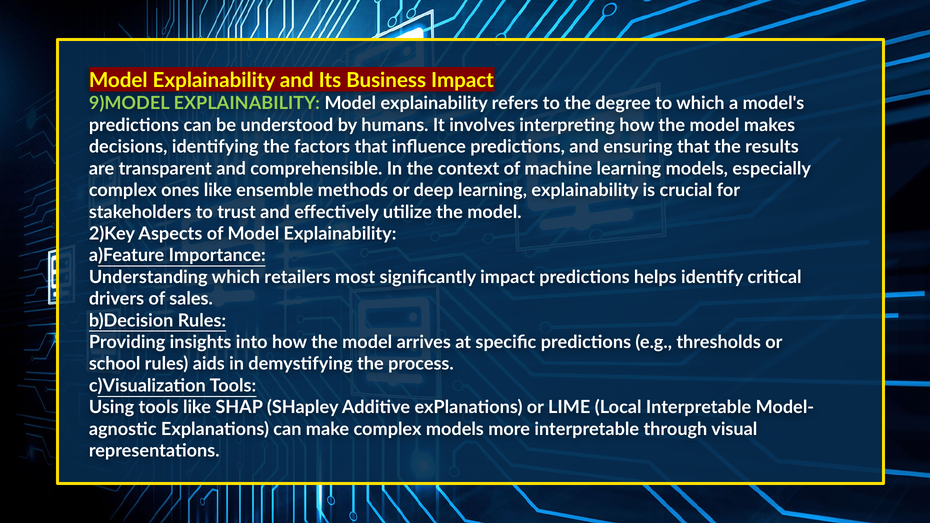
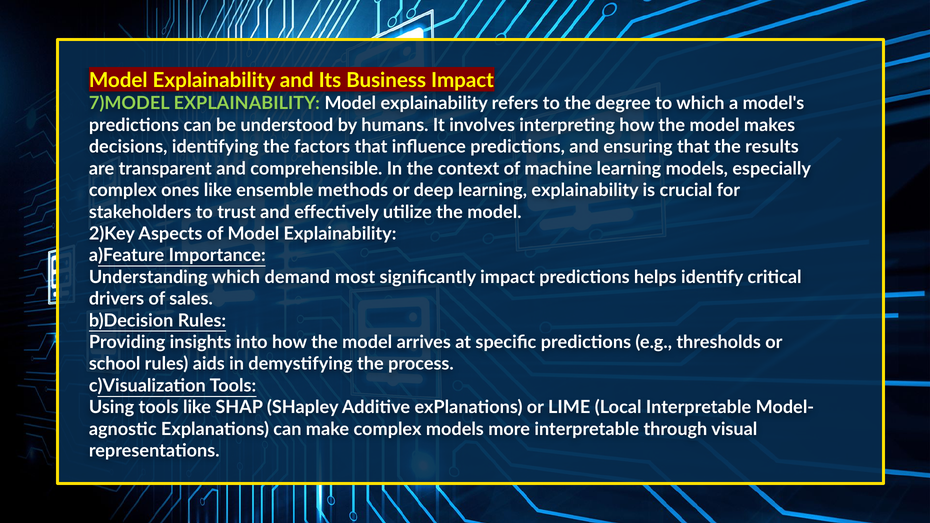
9)MODEL: 9)MODEL -> 7)MODEL (129, 104)
retailers: retailers -> demand (297, 277)
